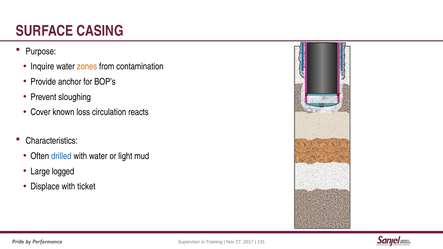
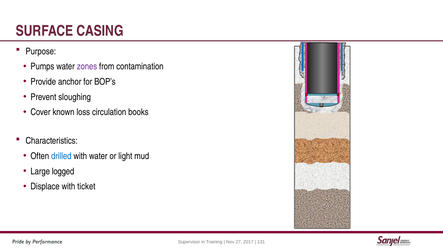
Inquire: Inquire -> Pumps (42, 67)
zones colour: orange -> purple (87, 67)
reacts: reacts -> books (138, 112)
